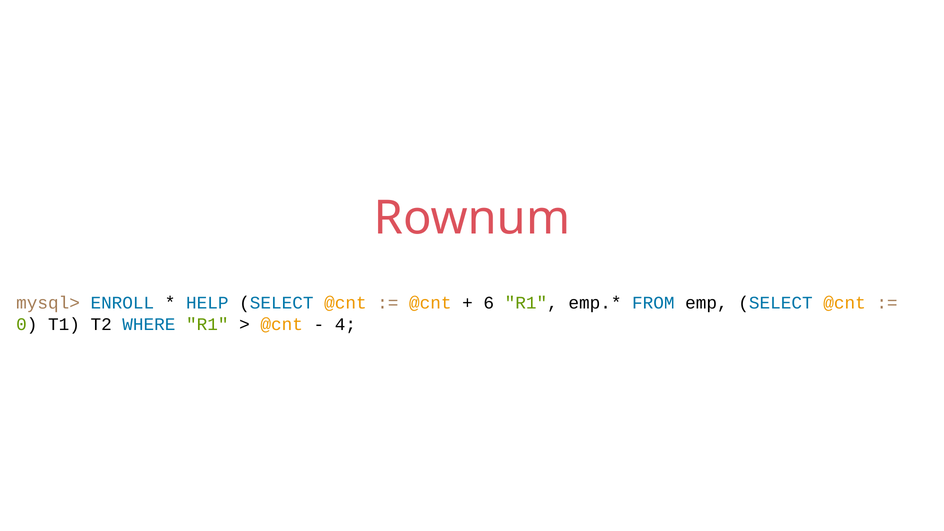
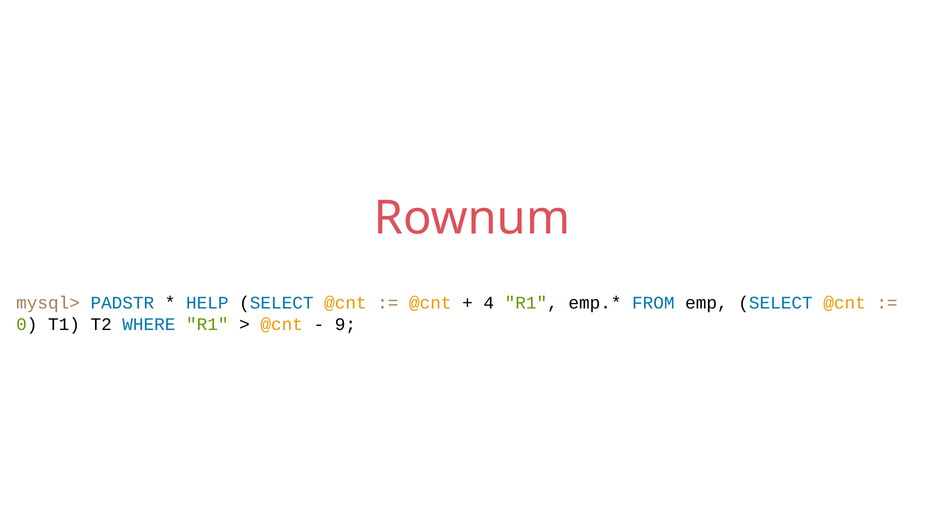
ENROLL: ENROLL -> PADSTR (122, 303)
6: 6 -> 4 (489, 303)
4: 4 -> 9 (345, 324)
